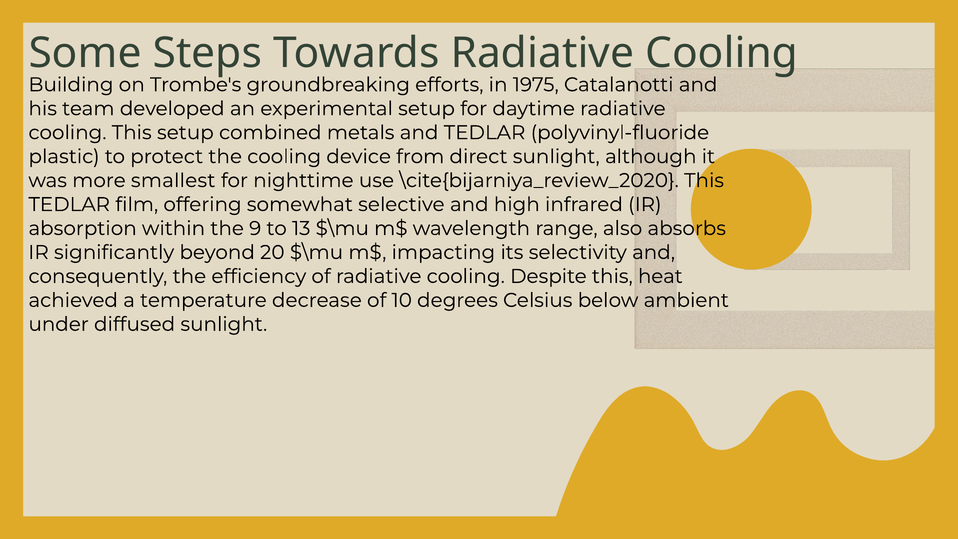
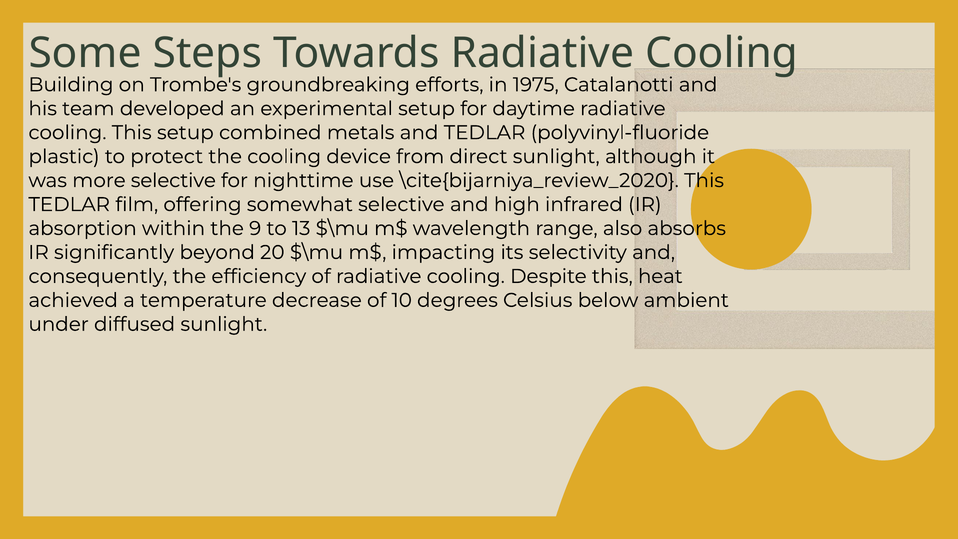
more smallest: smallest -> selective (173, 180)
